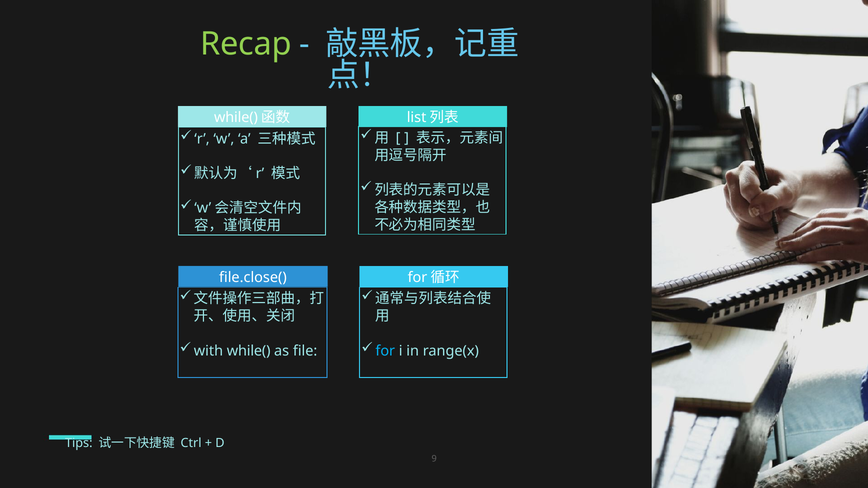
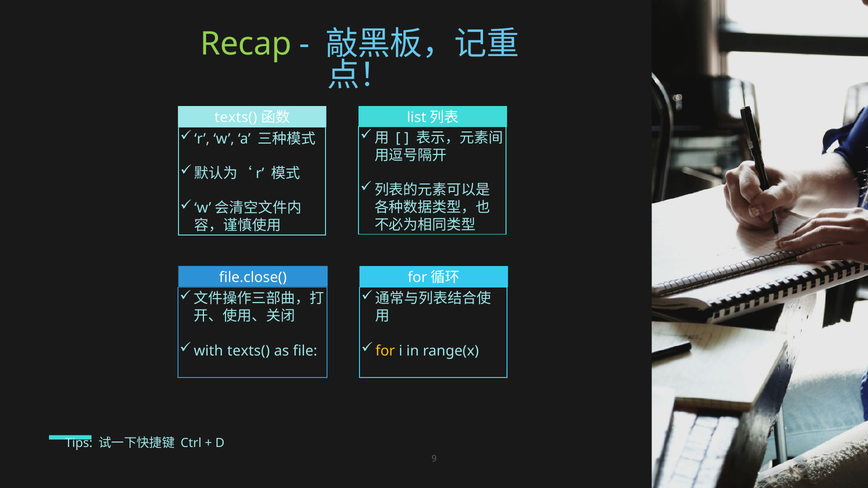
while(: while( -> texts( (236, 118)
with while(: while( -> texts( (249, 351)
for colour: light blue -> yellow (385, 351)
